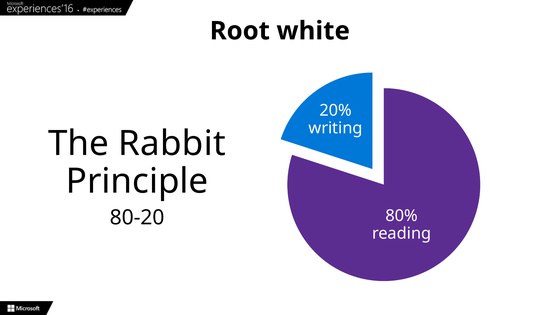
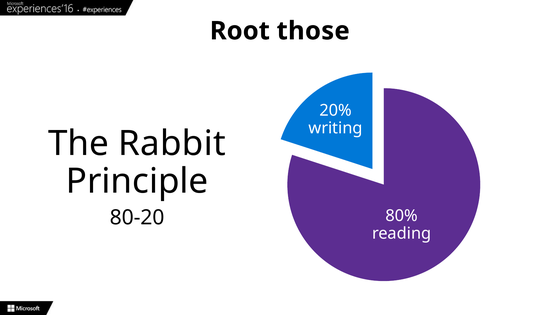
white: white -> those (313, 31)
